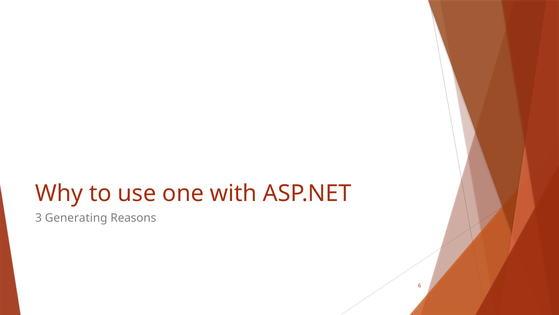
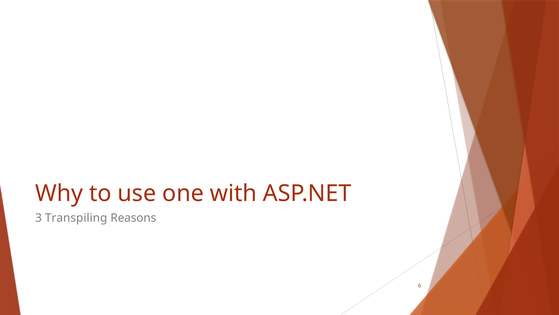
Generating: Generating -> Transpiling (76, 217)
